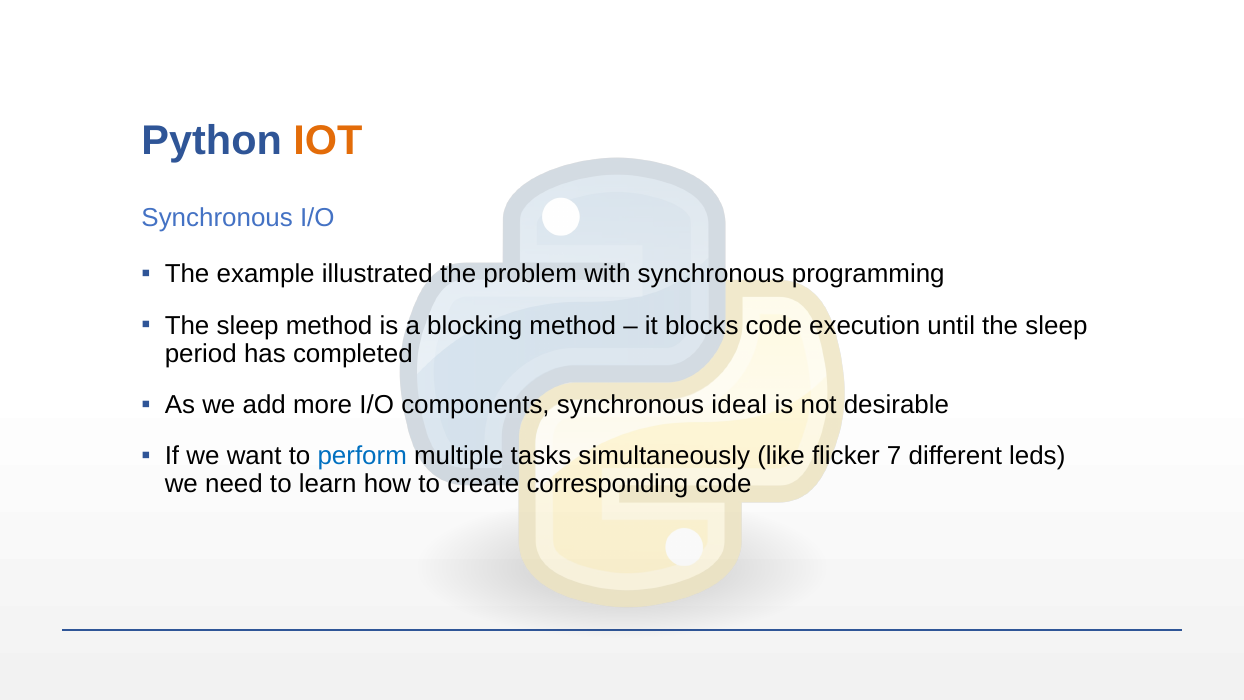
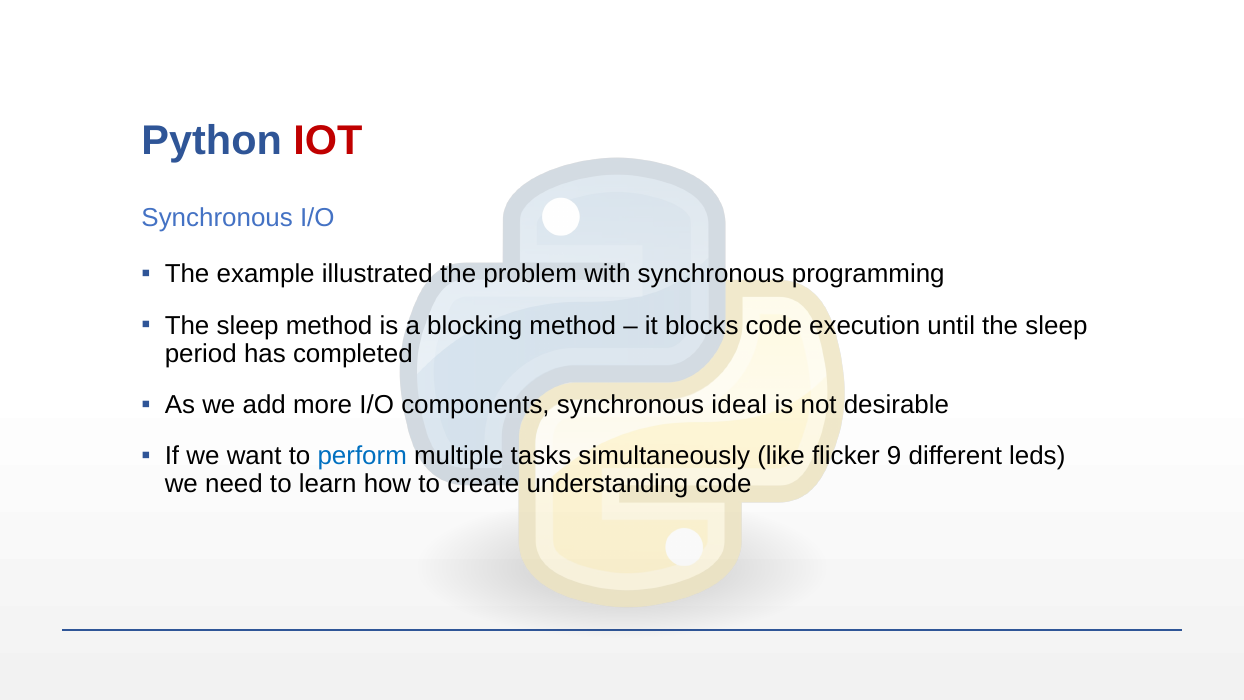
IOT colour: orange -> red (328, 141)
7: 7 -> 9 (894, 456)
corresponding: corresponding -> understanding (608, 484)
